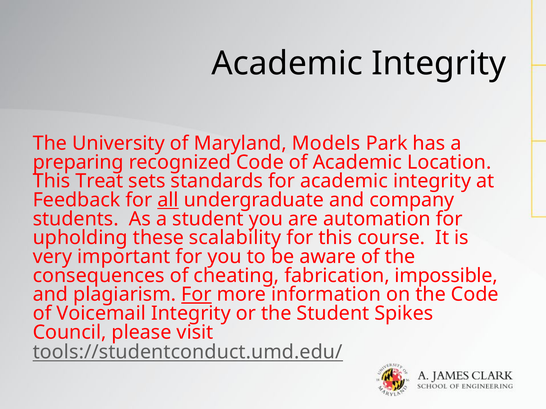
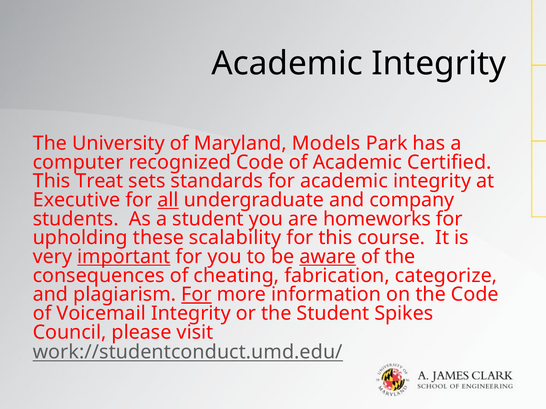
preparing: preparing -> computer (78, 162)
Location: Location -> Certified (449, 162)
Feedback: Feedback -> Executive (77, 200)
automation: automation -> homeworks (377, 219)
important underline: none -> present (124, 257)
aware underline: none -> present (328, 257)
impossible: impossible -> categorize (446, 276)
tools://studentconduct.umd.edu/: tools://studentconduct.umd.edu/ -> work://studentconduct.umd.edu/ (188, 352)
